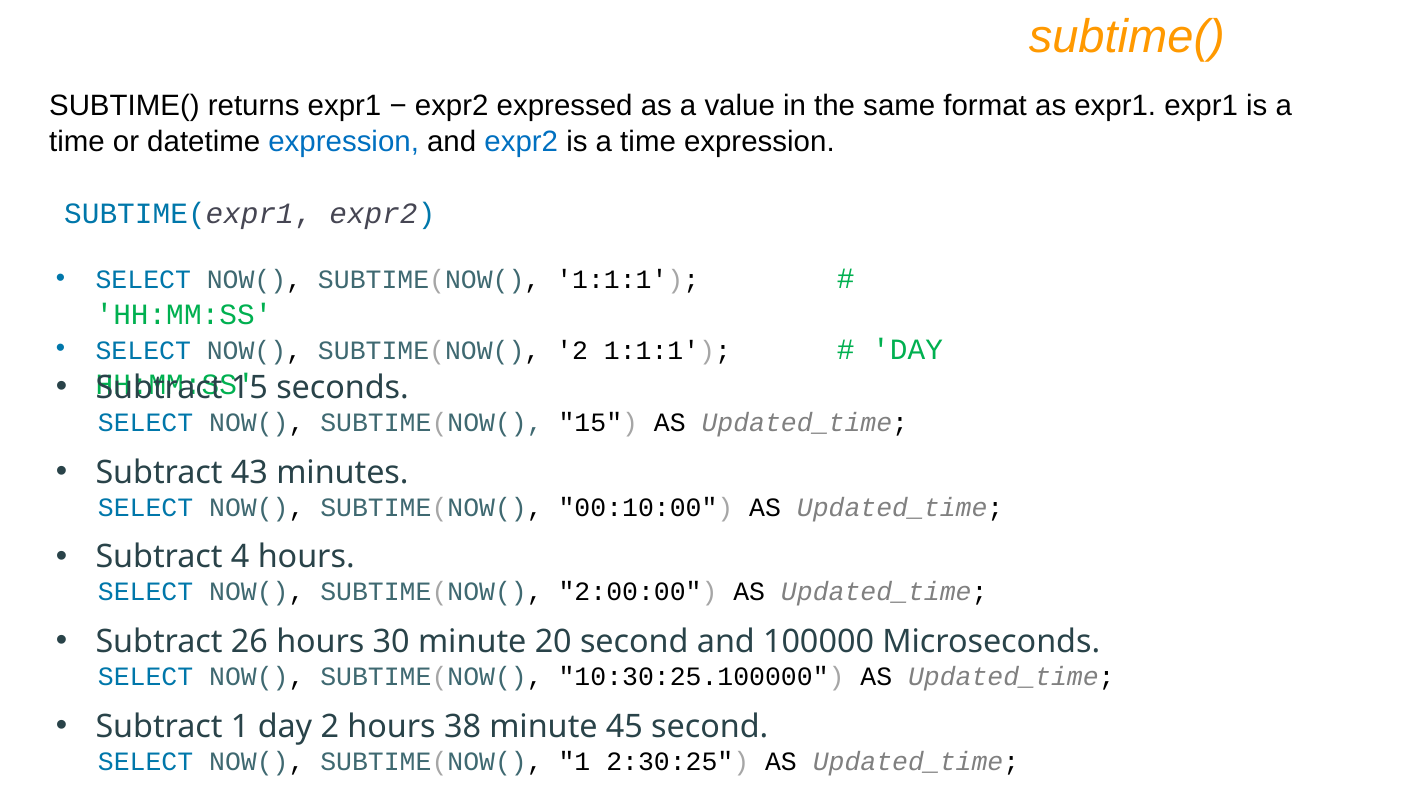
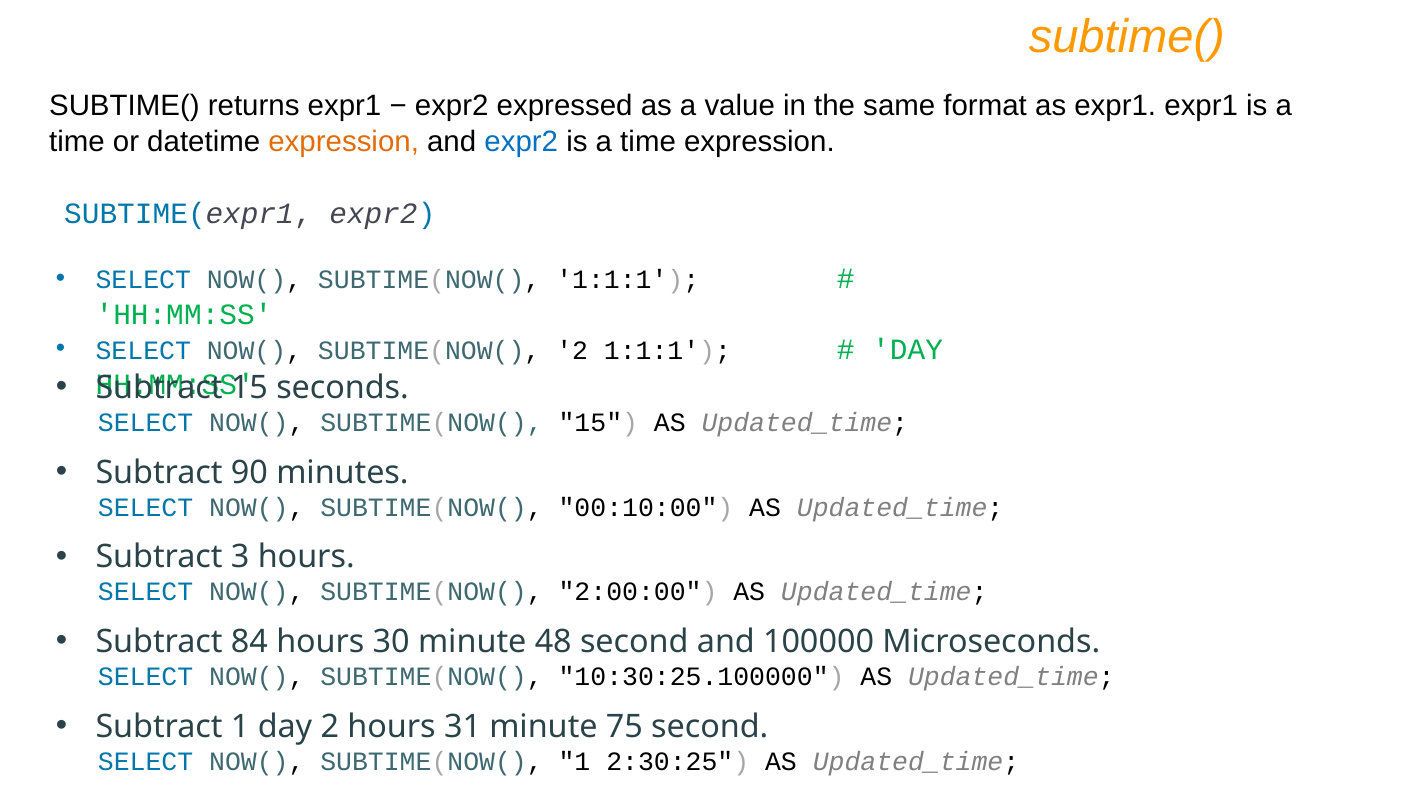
expression colour: blue -> orange (344, 142)
43: 43 -> 90 (249, 473)
4: 4 -> 3 (240, 557)
26: 26 -> 84 (249, 642)
20: 20 -> 48 (553, 642)
38: 38 -> 31 (463, 727)
45: 45 -> 75 (624, 727)
